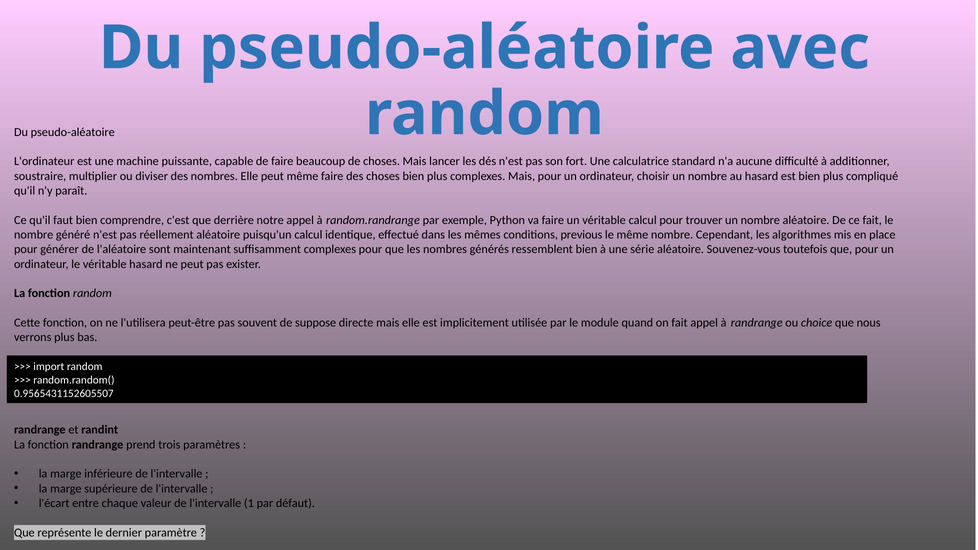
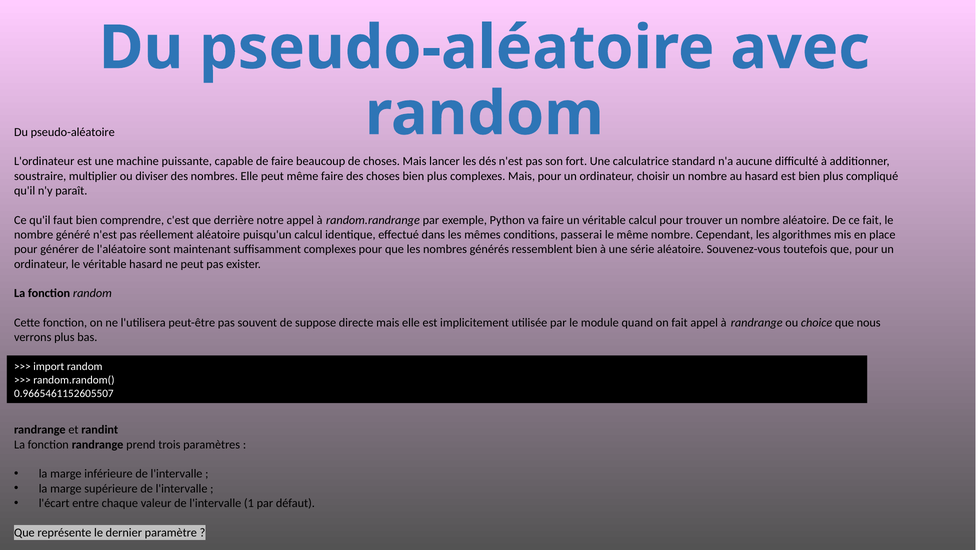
previous: previous -> passerai (581, 235)
0.9565431152605507: 0.9565431152605507 -> 0.9665461152605507 (64, 394)
